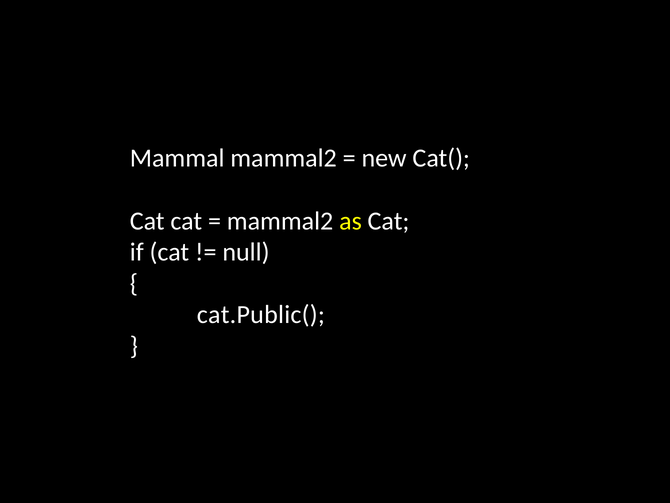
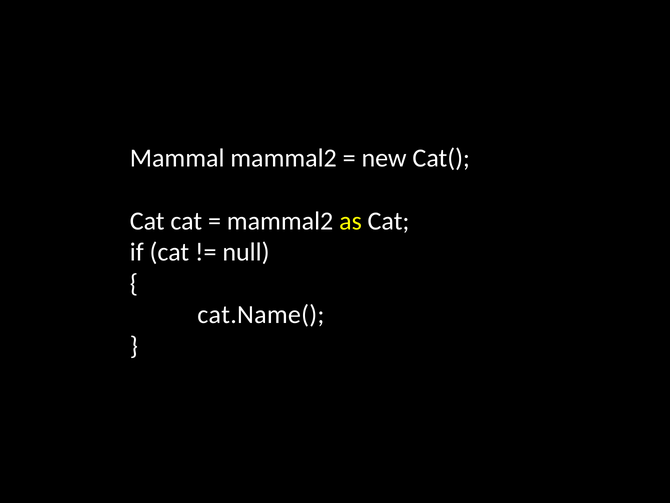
cat.Public(: cat.Public( -> cat.Name( (261, 315)
